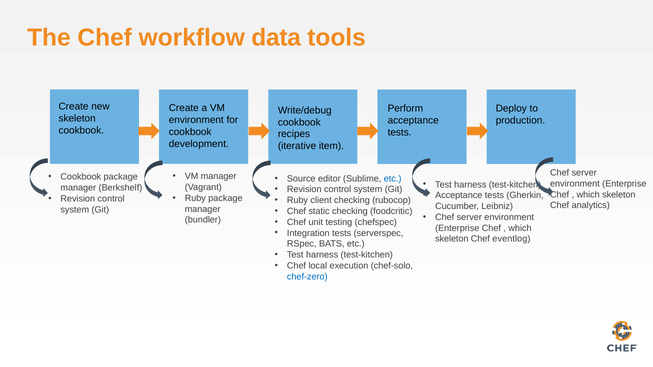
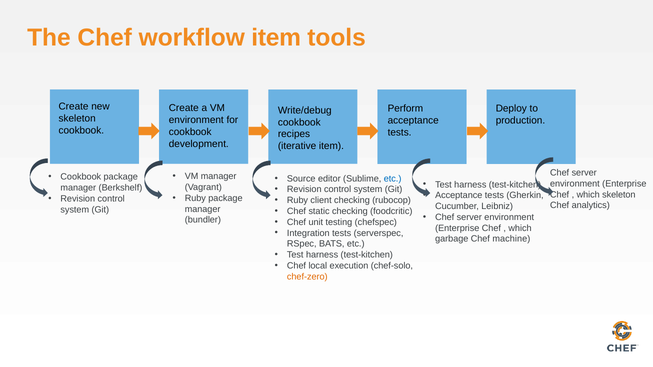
workflow data: data -> item (276, 38)
skeleton: skeleton -> garbage (452, 239)
eventlog: eventlog -> machine (511, 239)
chef-zero colour: blue -> orange (307, 277)
